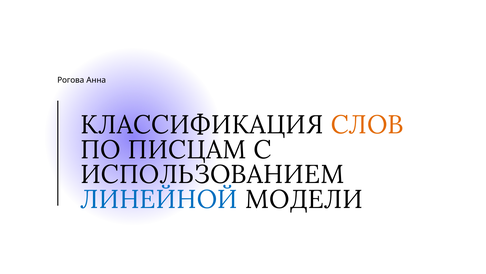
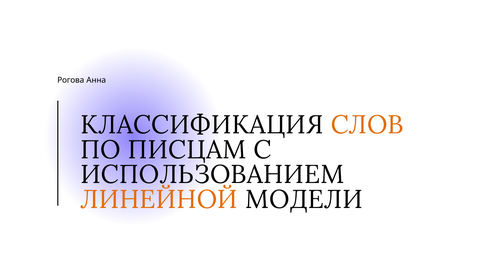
ЛИНЕЙНОЙ colour: blue -> orange (159, 199)
